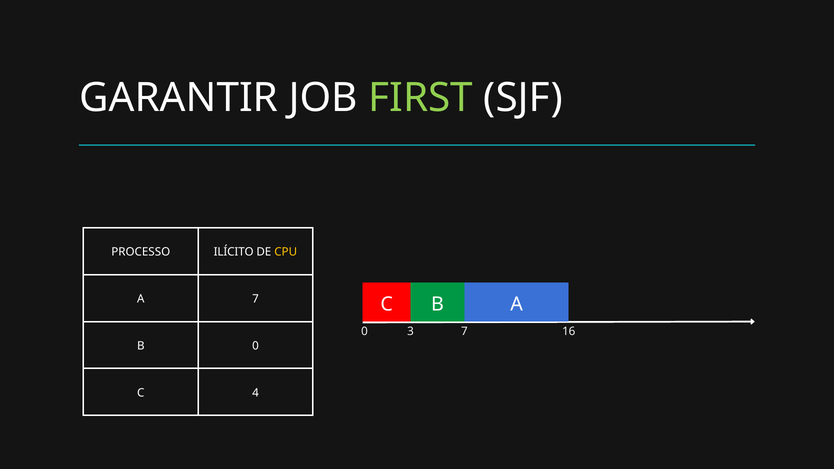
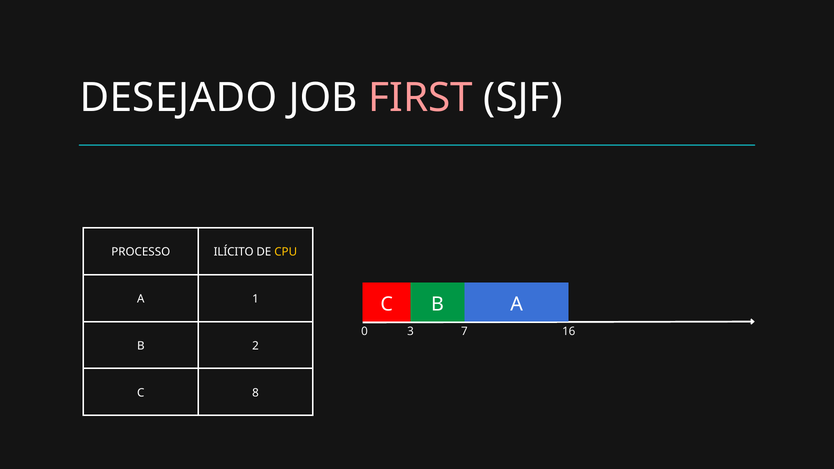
GARANTIR: GARANTIR -> DESEJADO (179, 98)
FIRST colour: light green -> pink (421, 98)
A 7: 7 -> 1 (256, 299)
B 0: 0 -> 2 (256, 346)
4: 4 -> 8 (256, 393)
